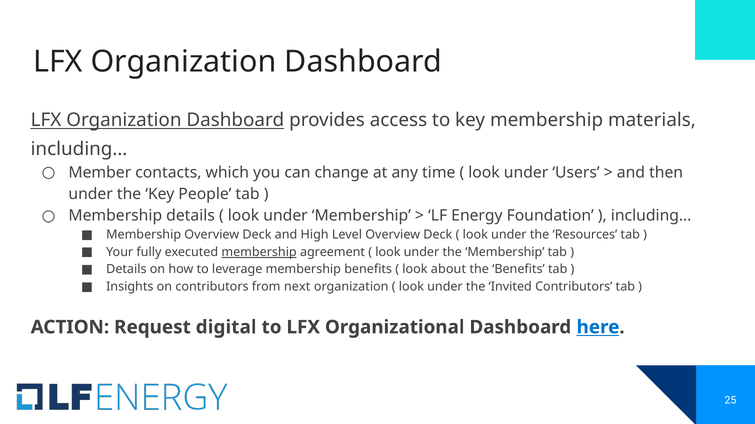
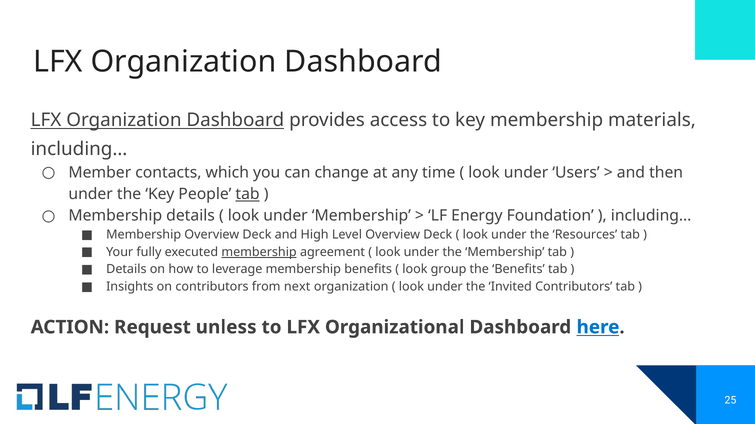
tab underline: none -> present (248, 194)
about: about -> group (449, 270)
digital: digital -> unless (226, 328)
